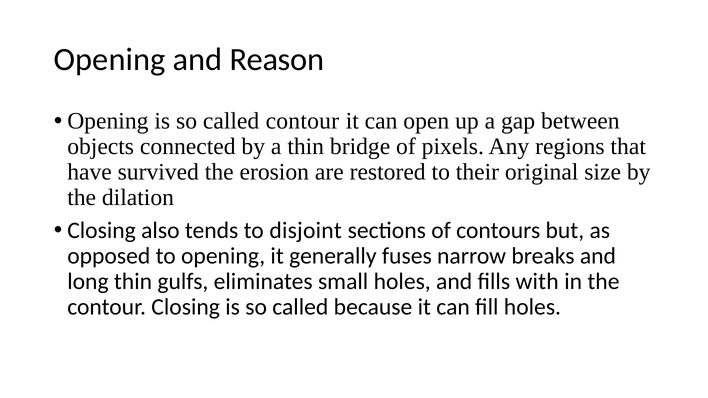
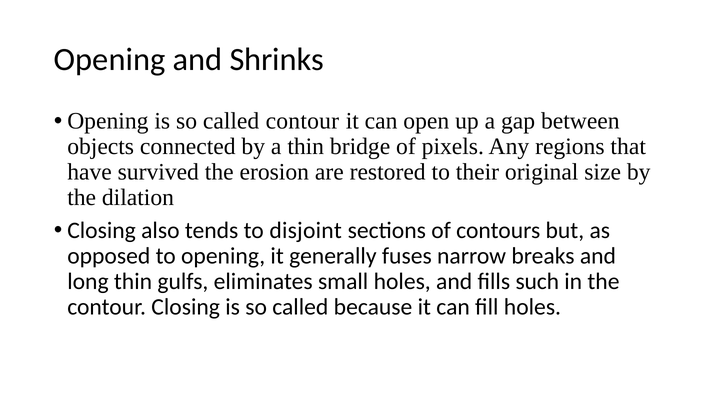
Reason: Reason -> Shrinks (277, 59)
with: with -> such (537, 282)
